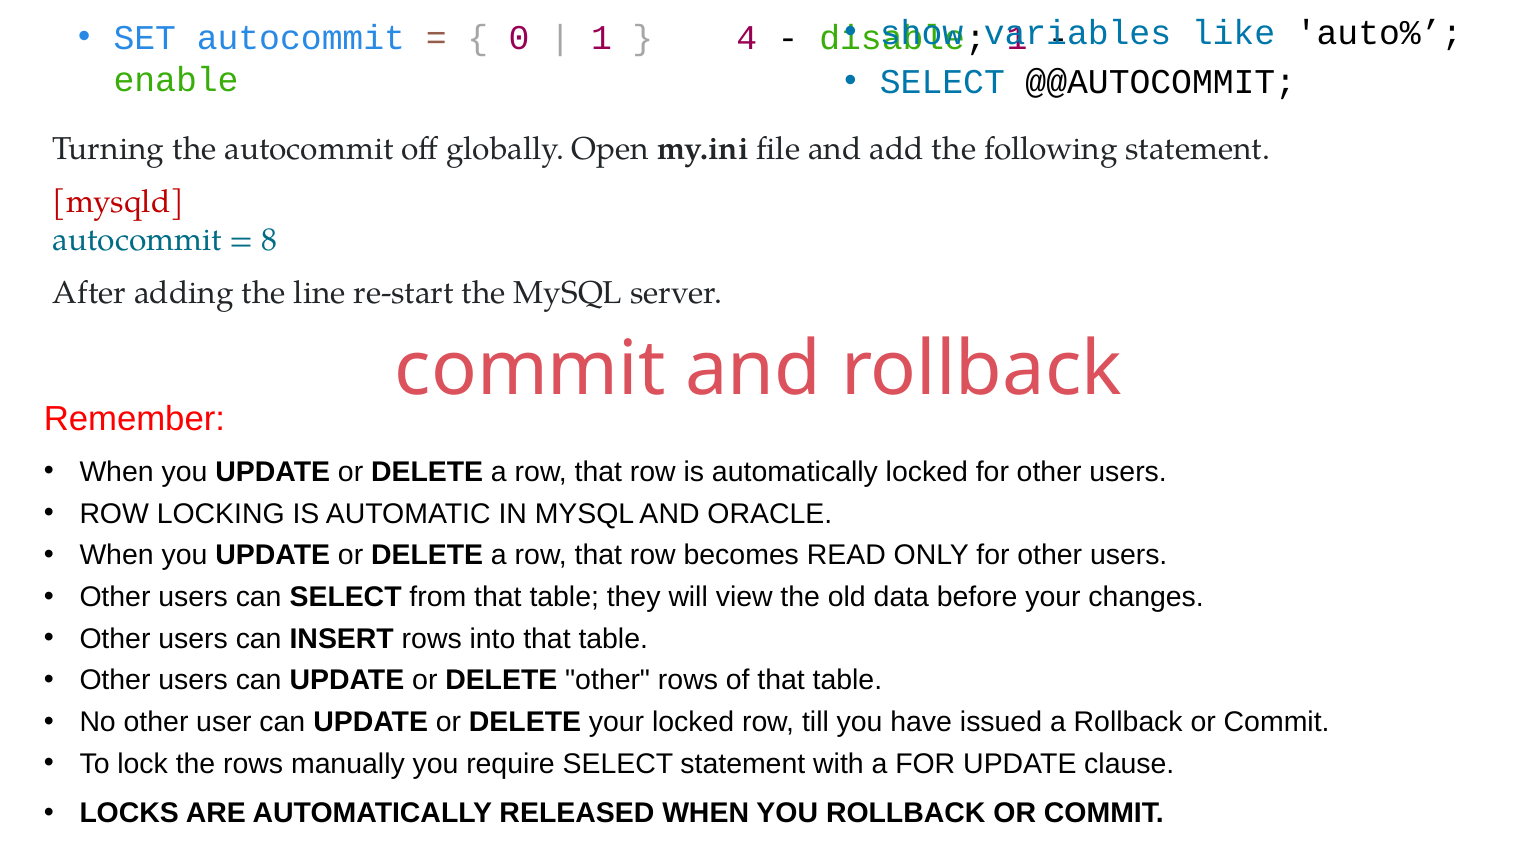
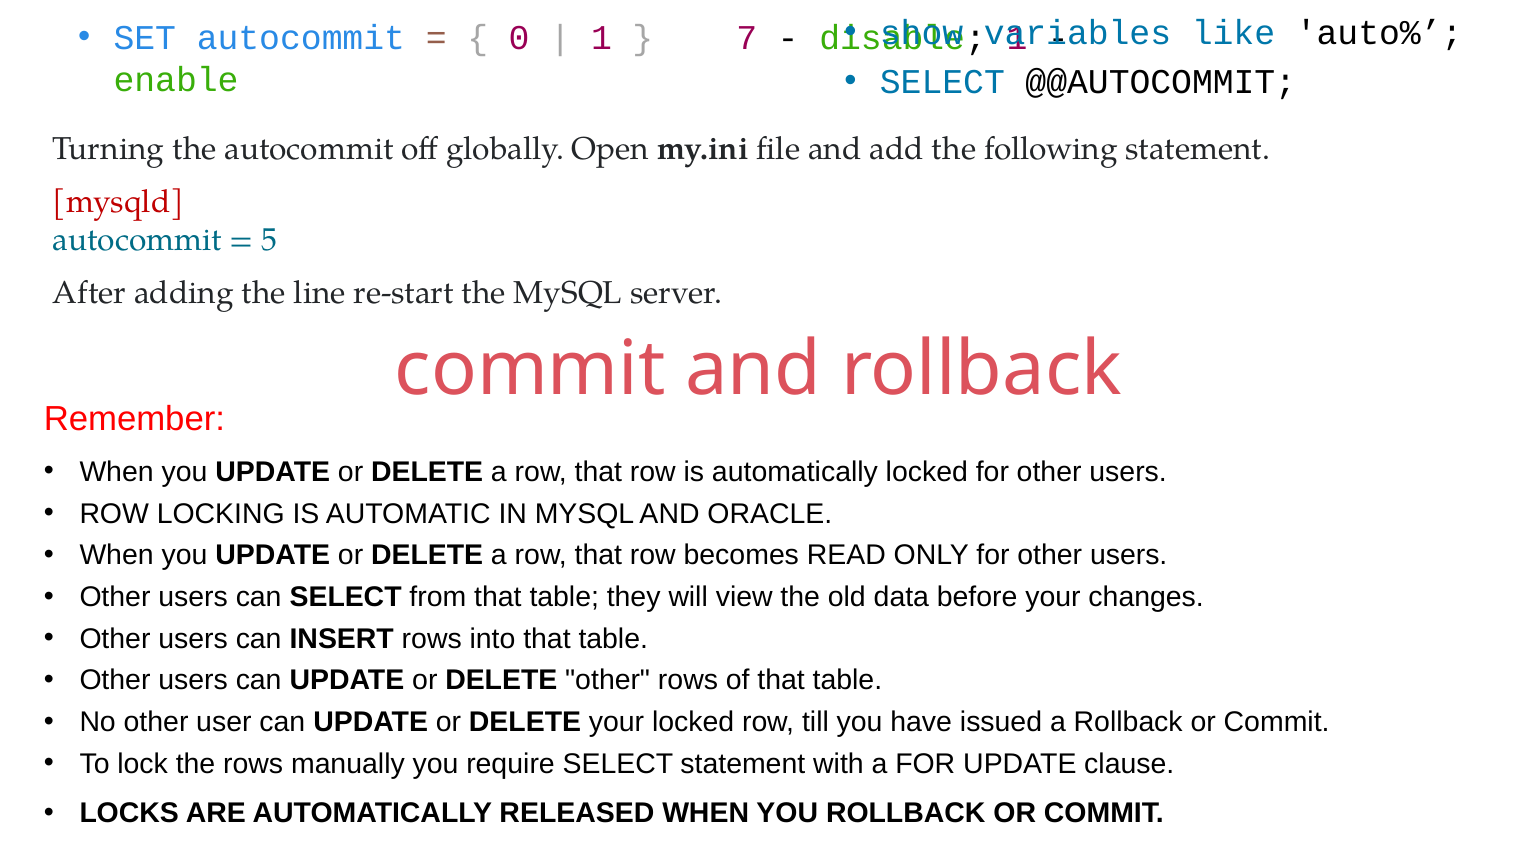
4: 4 -> 7 (747, 38)
8: 8 -> 5 (270, 240)
